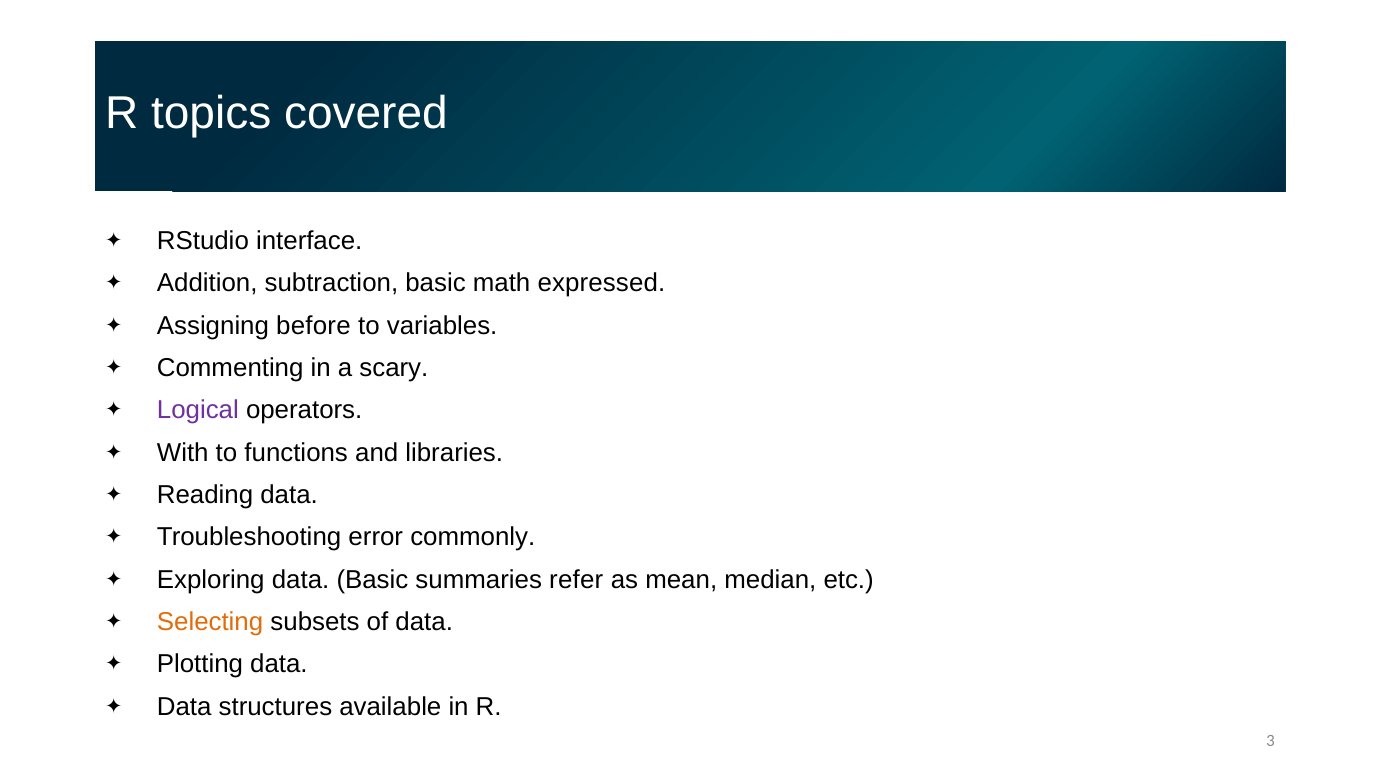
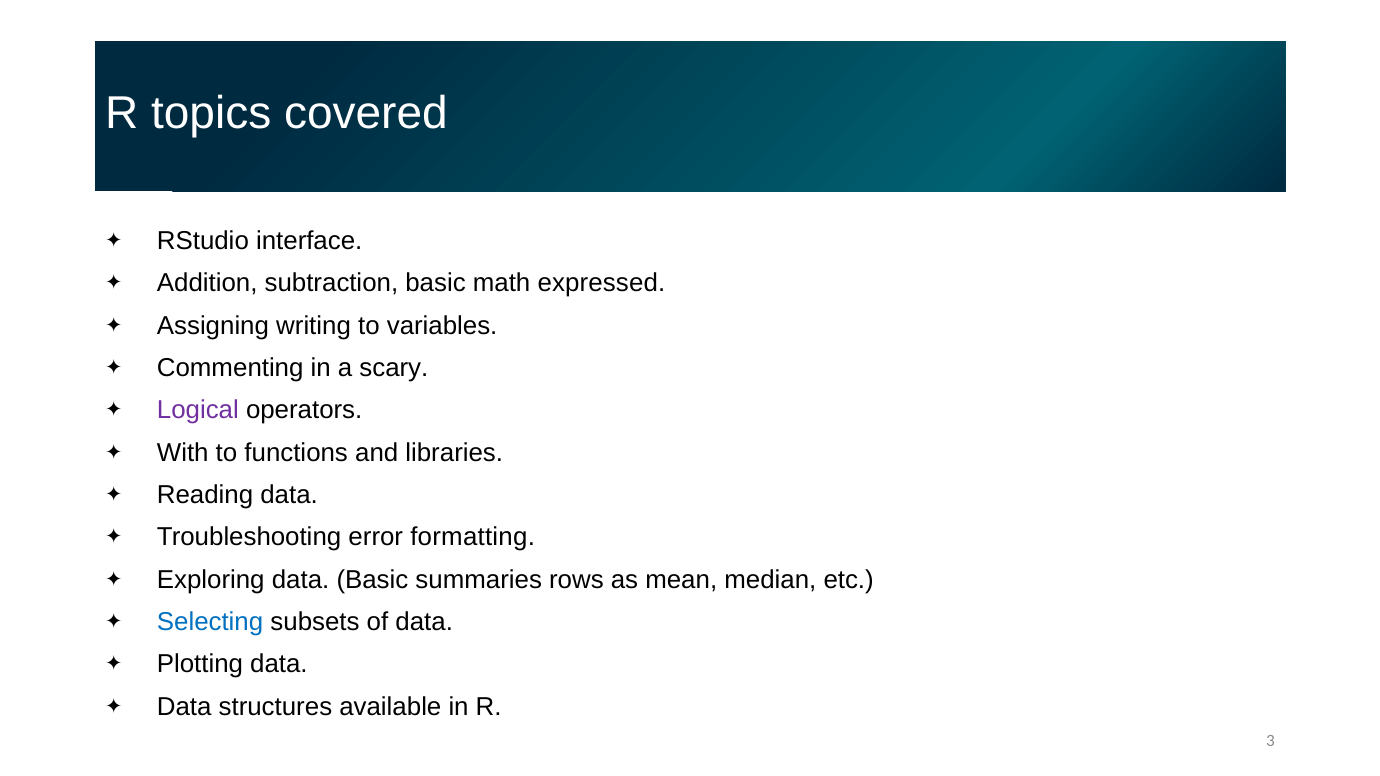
before: before -> writing (314, 326)
commonly: commonly -> formatting (473, 538)
refer: refer -> rows (576, 580)
Selecting colour: orange -> blue (210, 622)
